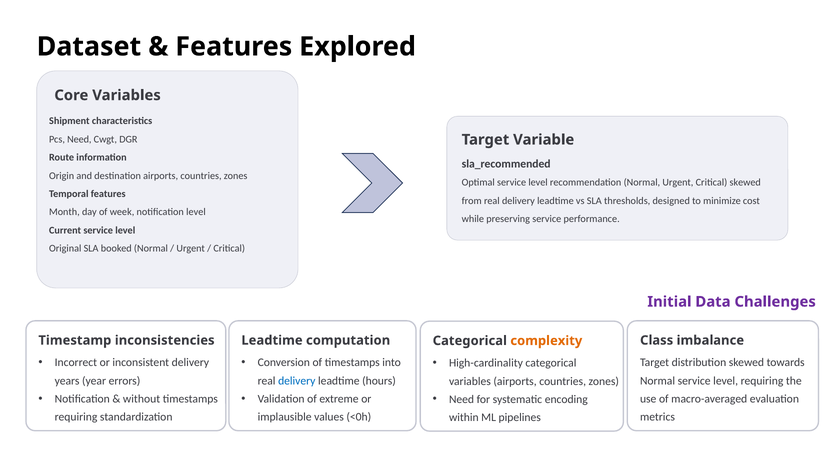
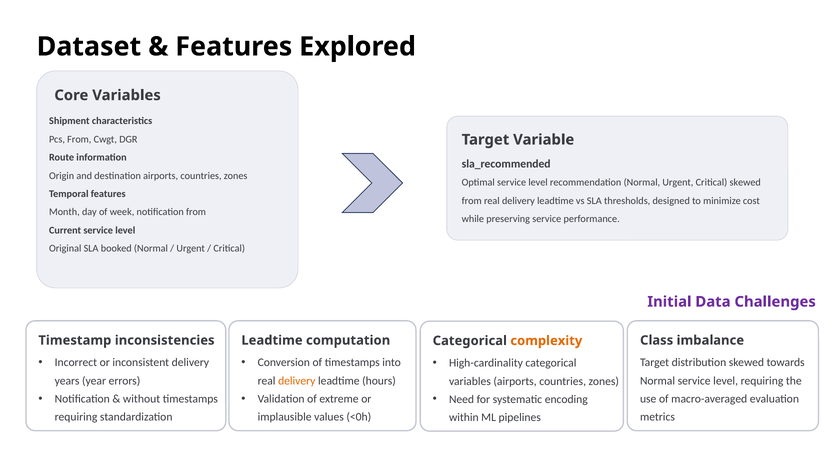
Pcs Need: Need -> From (79, 139)
notification level: level -> from (196, 212)
delivery colour: blue -> orange (297, 381)
